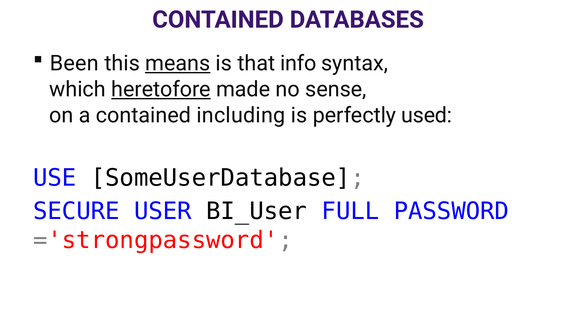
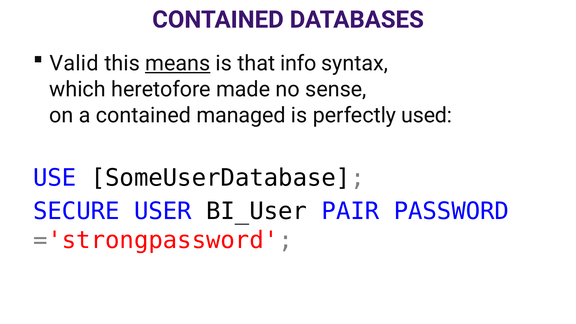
Been: Been -> Valid (74, 63)
heretofore underline: present -> none (161, 89)
including: including -> managed (241, 115)
FULL: FULL -> PAIR (350, 211)
